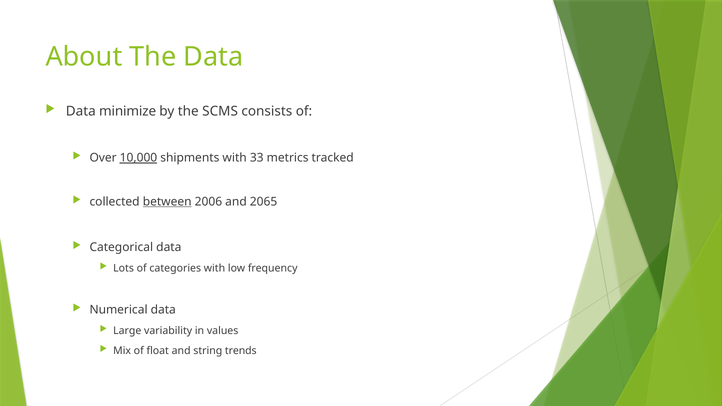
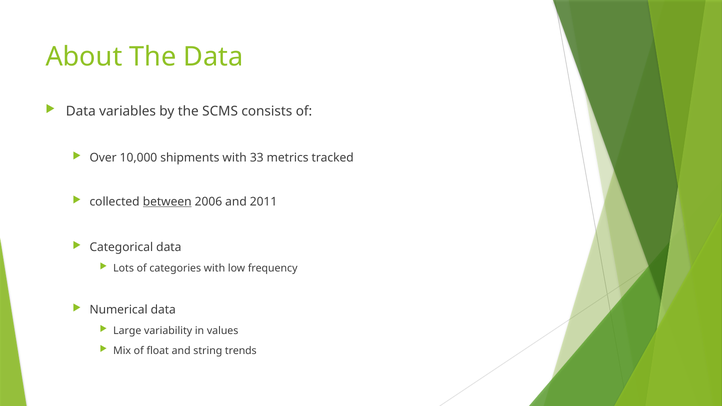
minimize: minimize -> variables (128, 111)
10,000 underline: present -> none (138, 158)
2065: 2065 -> 2011 (264, 202)
